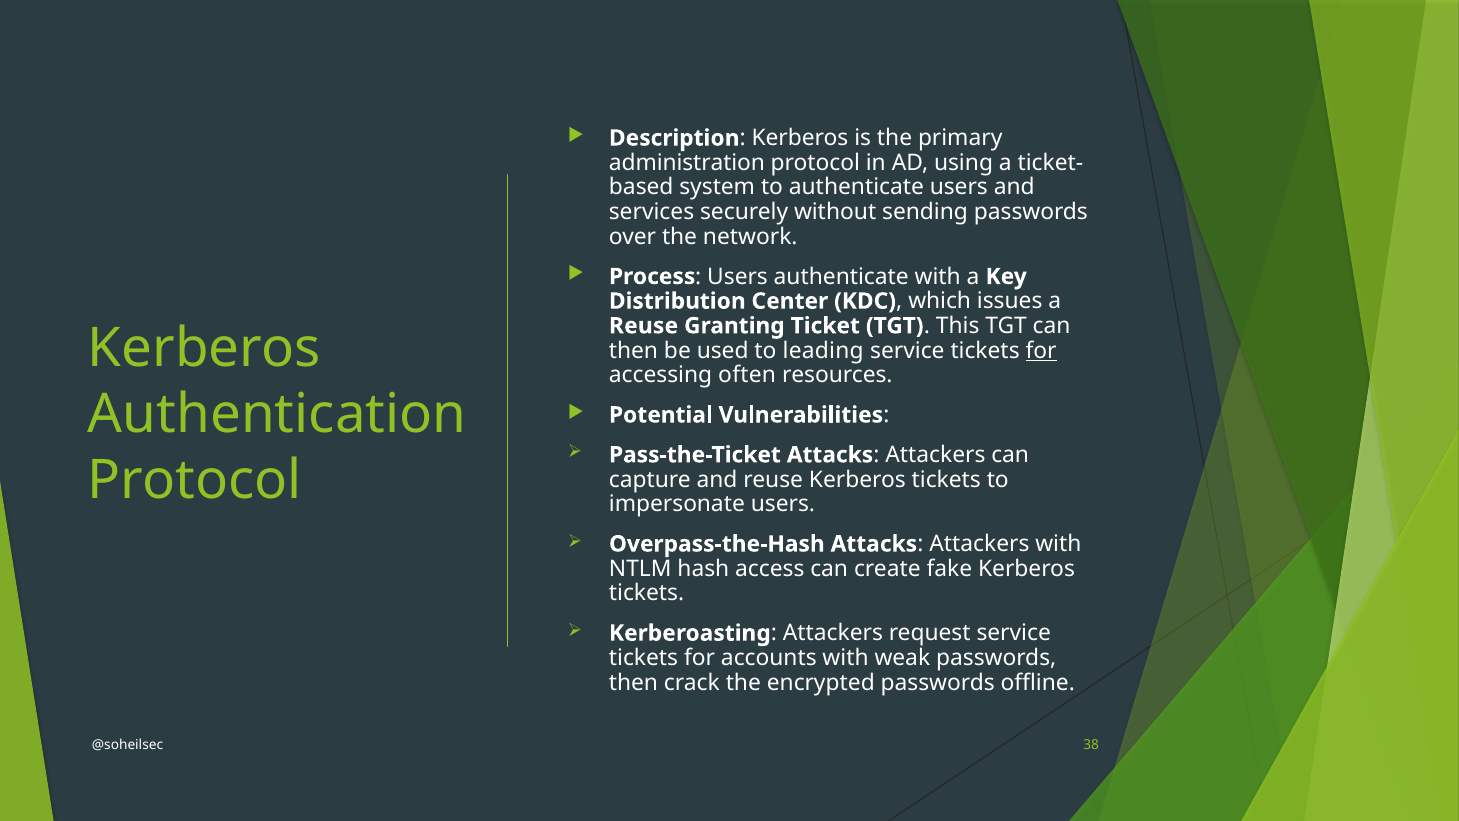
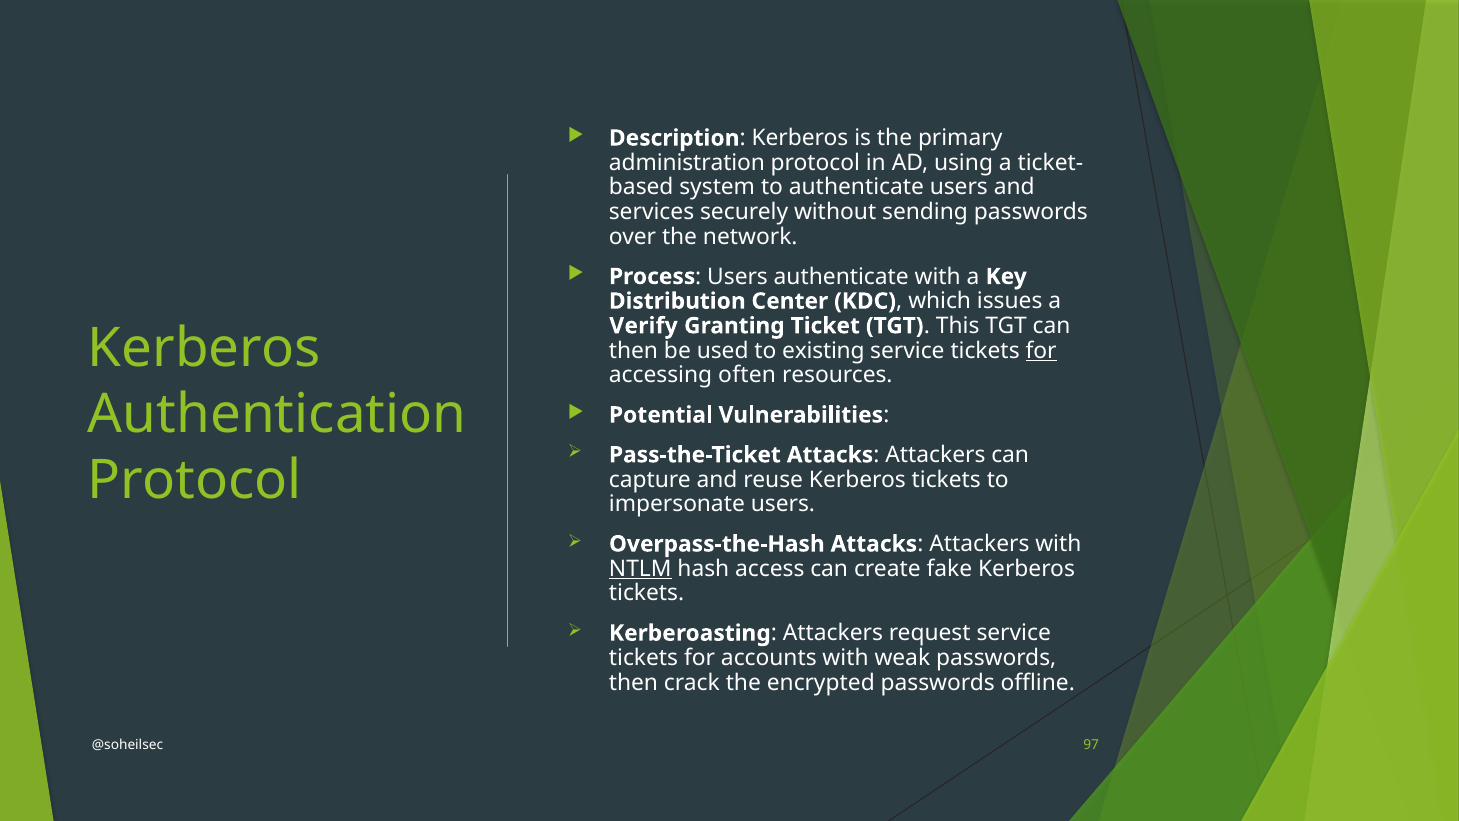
Reuse: Reuse -> Verify (644, 326)
leading: leading -> existing (823, 350)
NTLM underline: none -> present (640, 568)
38: 38 -> 97 (1091, 745)
